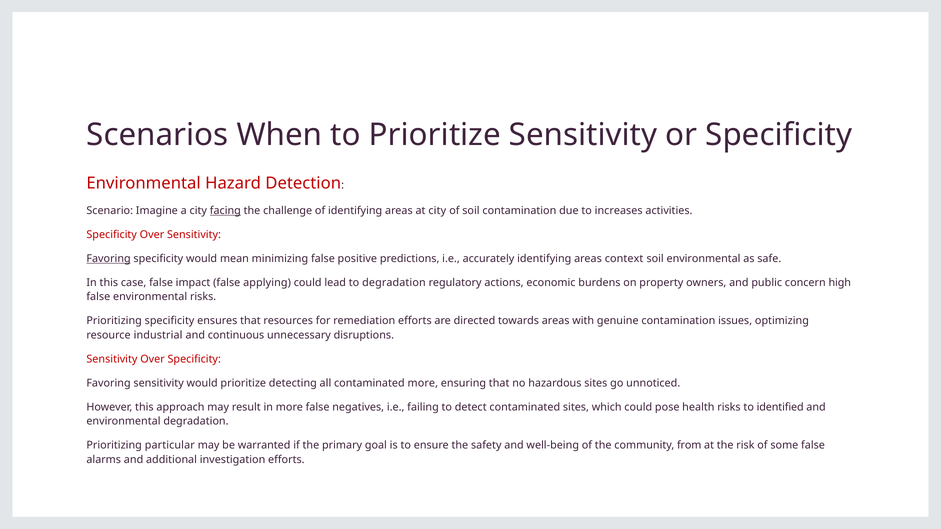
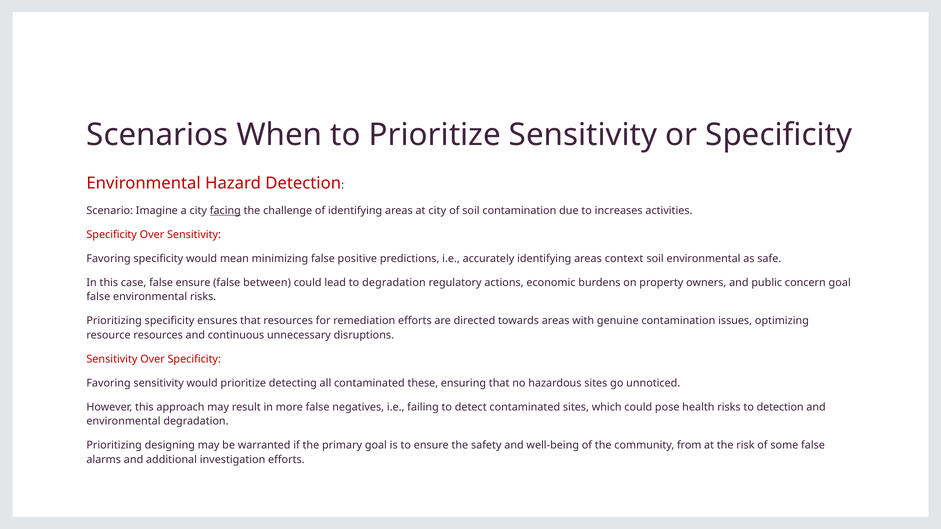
Favoring underline: present -> none (109, 259)
false impact: impact -> ensure (193, 283)
applying: applying -> between (267, 283)
concern high: high -> goal (840, 283)
resource industrial: industrial -> resources (158, 335)
contaminated more: more -> these (423, 383)
to identified: identified -> detection (780, 407)
particular: particular -> designing (170, 446)
